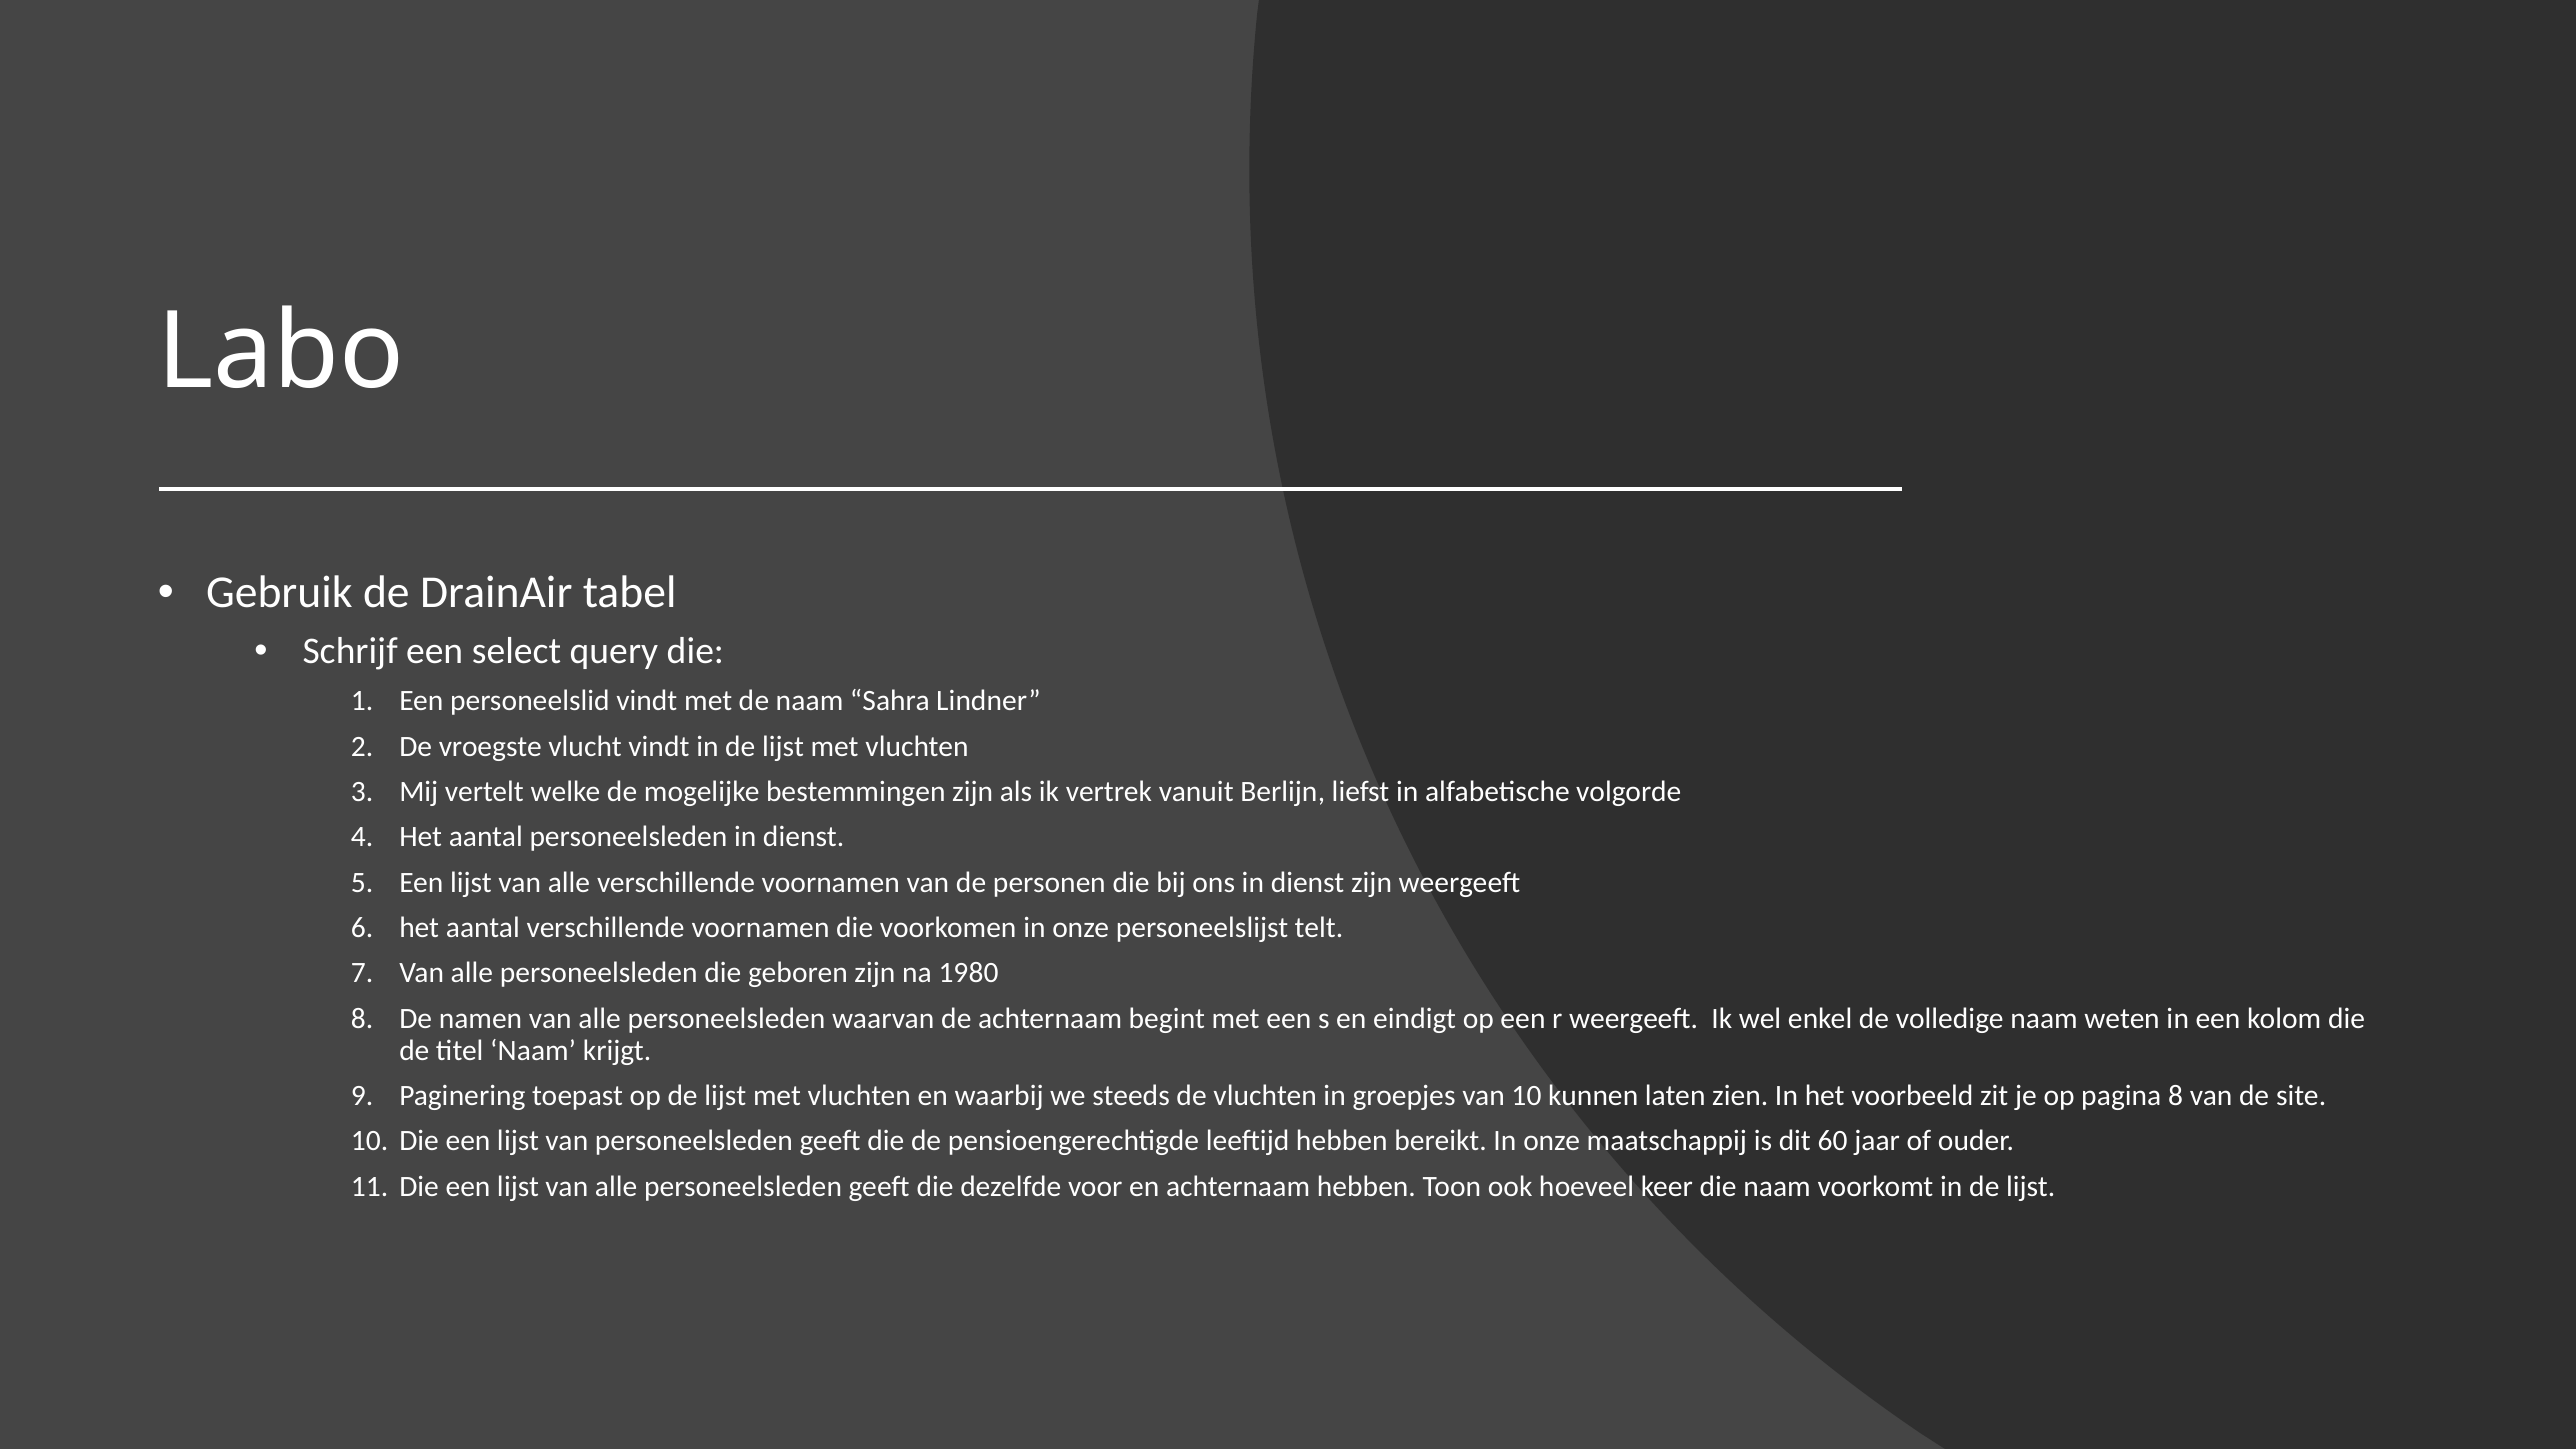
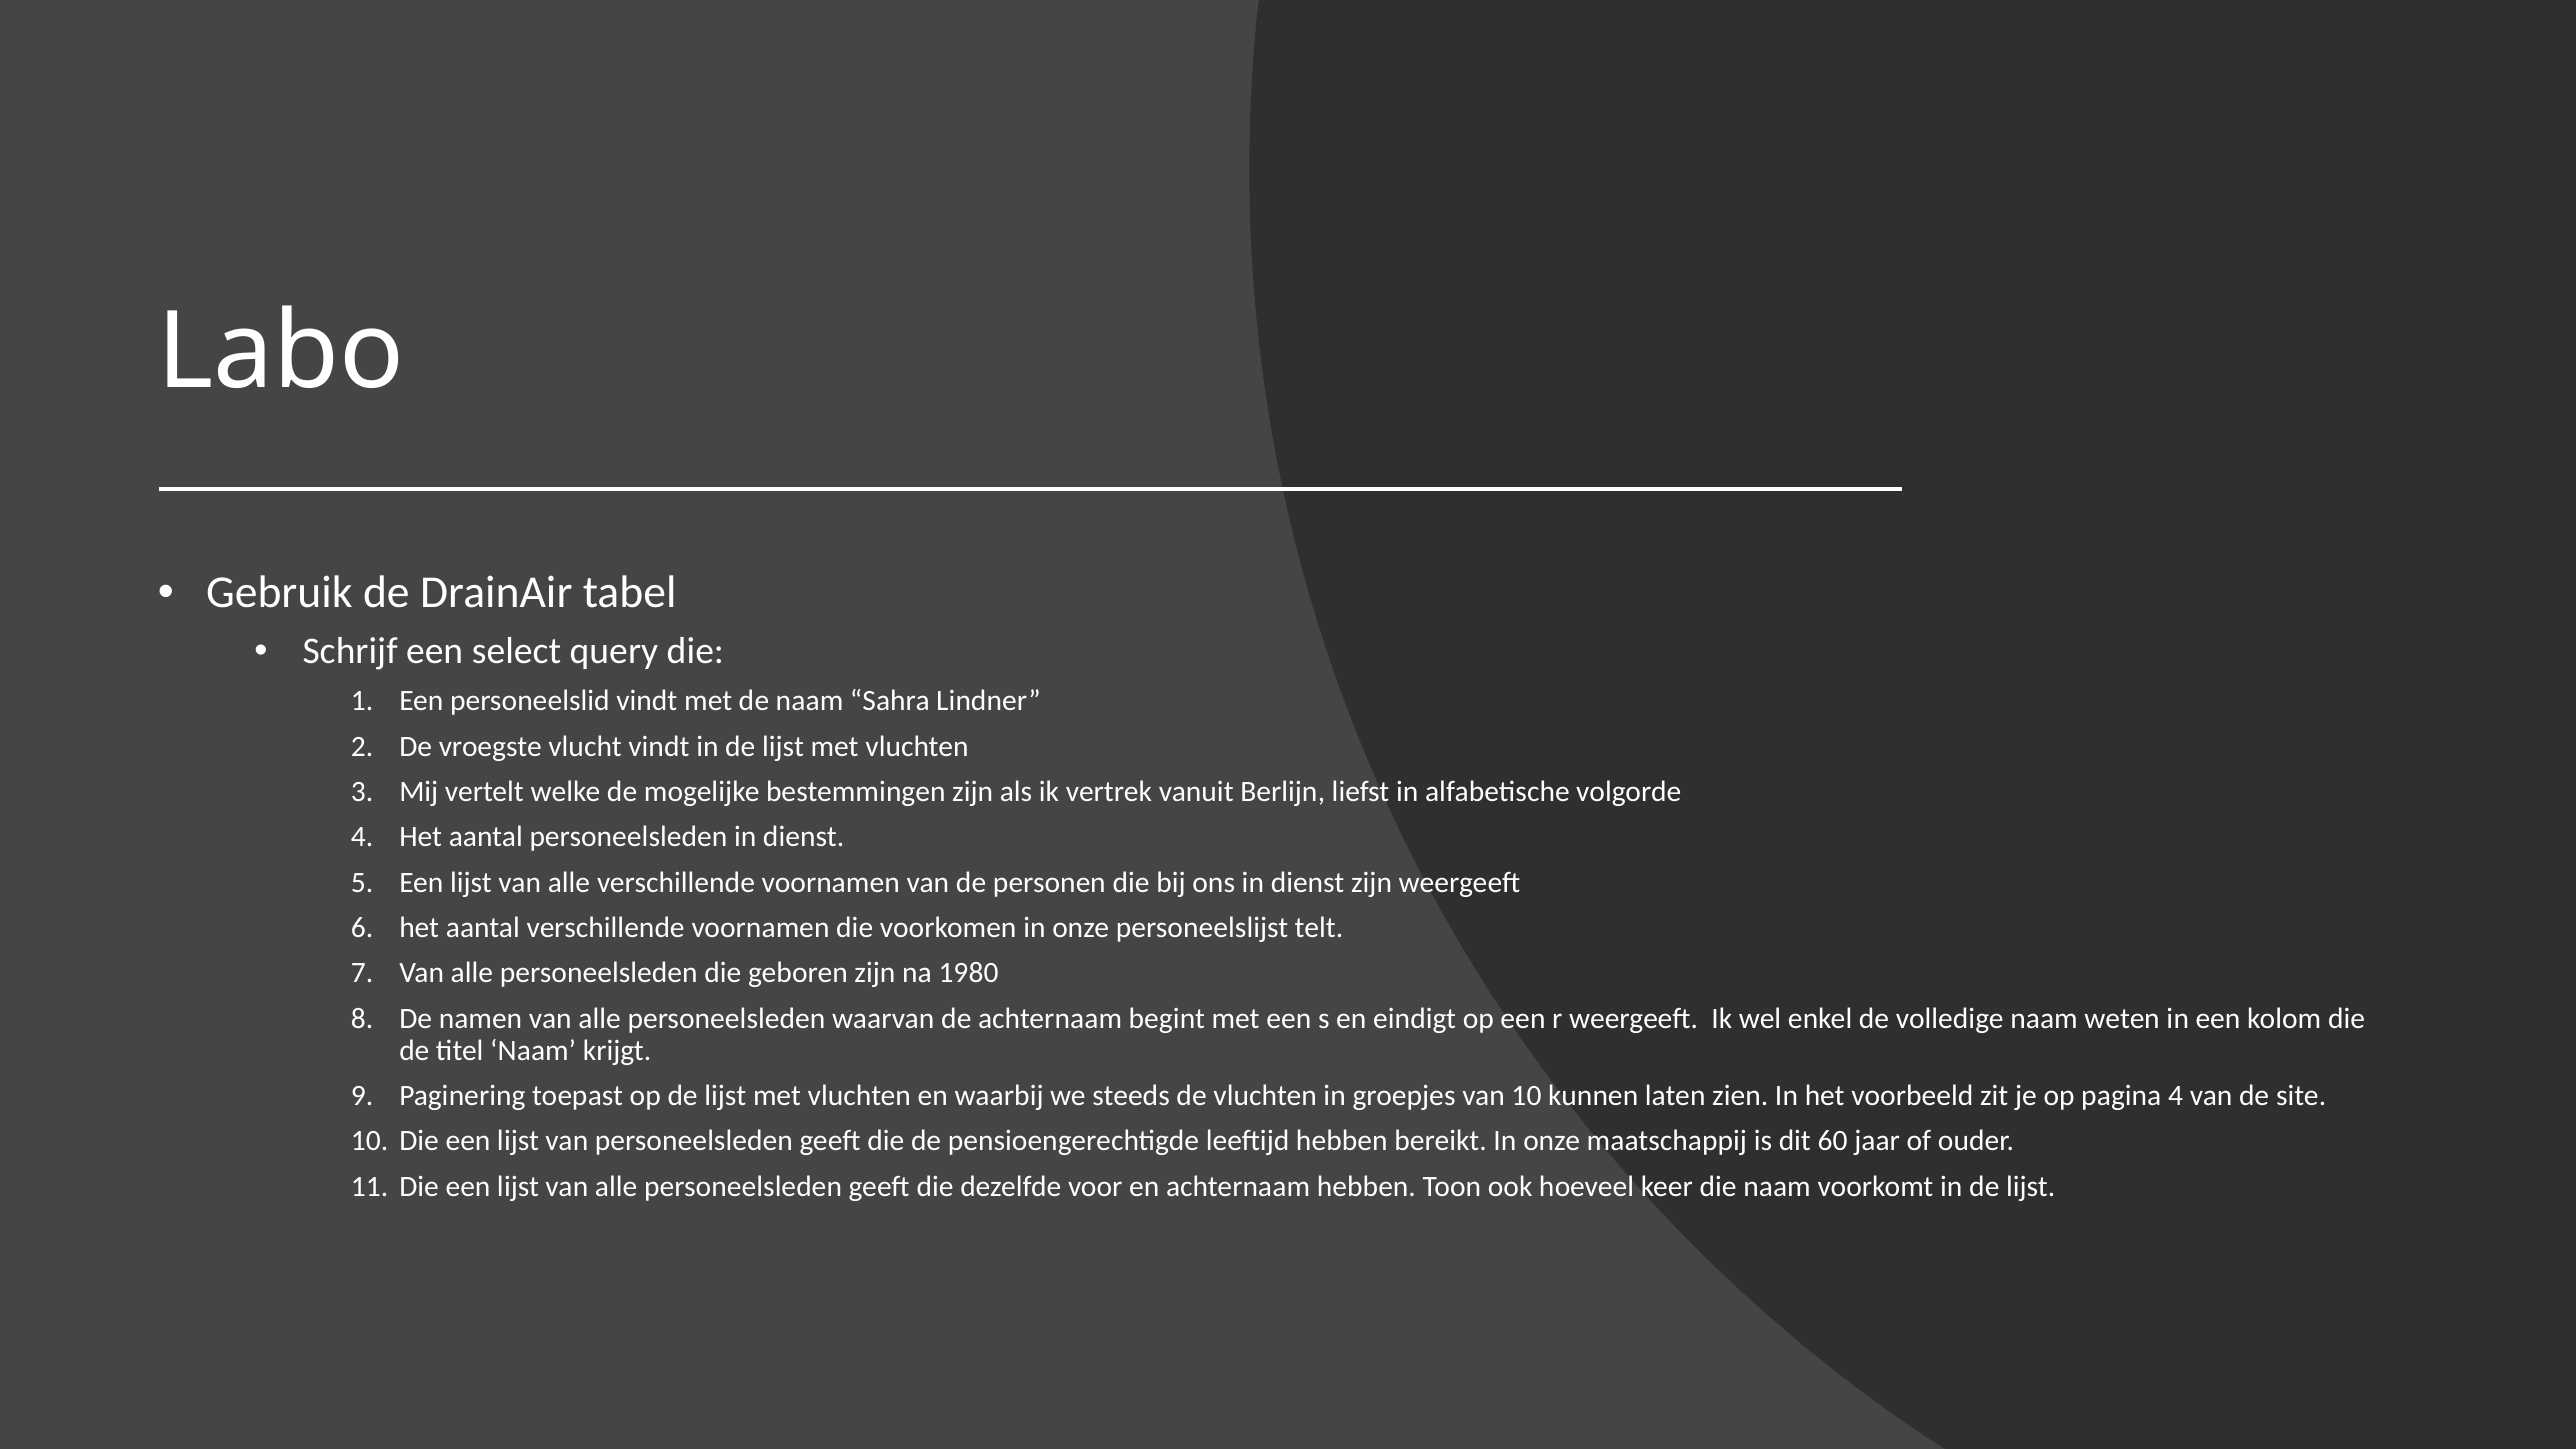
pagina 8: 8 -> 4 (2176, 1096)
